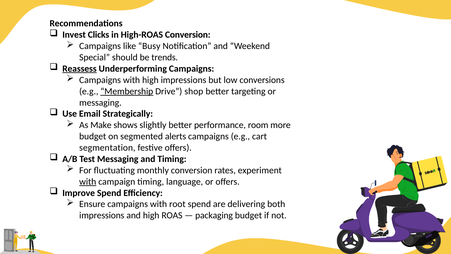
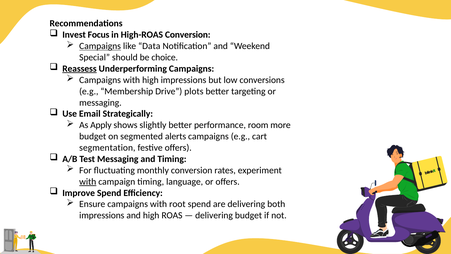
Clicks: Clicks -> Focus (99, 35)
Campaigns underline: none -> present (100, 46)
Busy: Busy -> Data (149, 46)
trends: trends -> choice (165, 57)
Membership underline: present -> none (127, 91)
shop: shop -> plots (194, 91)
Make: Make -> Apply (101, 125)
packaging: packaging -> delivering (214, 215)
